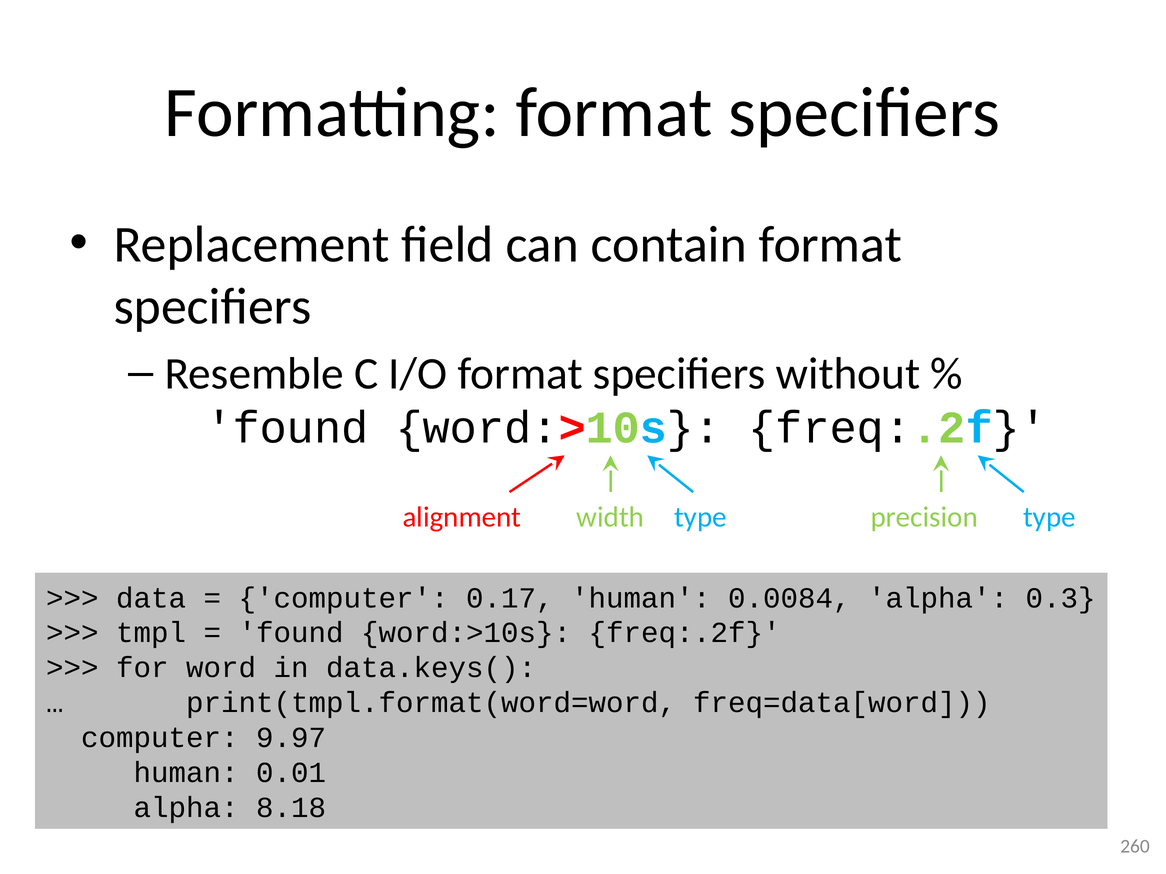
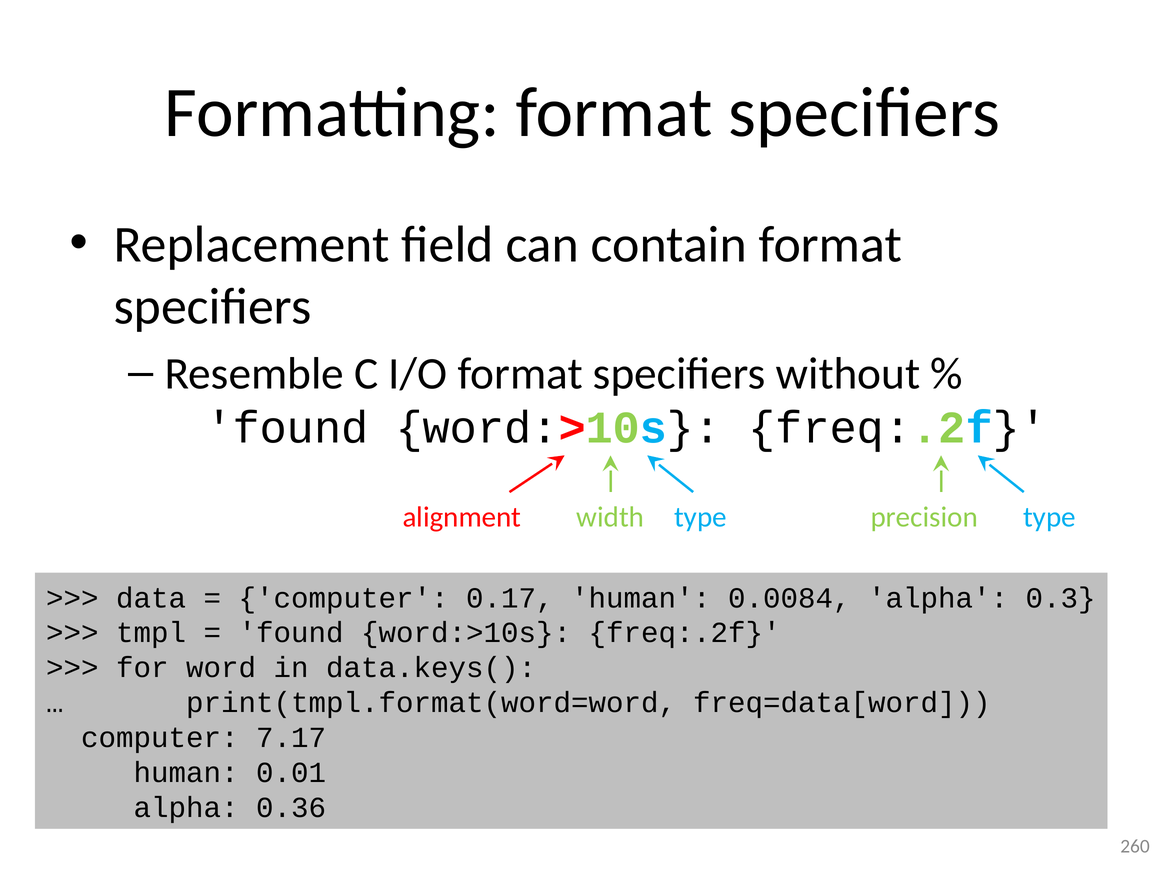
9.97: 9.97 -> 7.17 (291, 738)
8.18: 8.18 -> 0.36 (291, 808)
